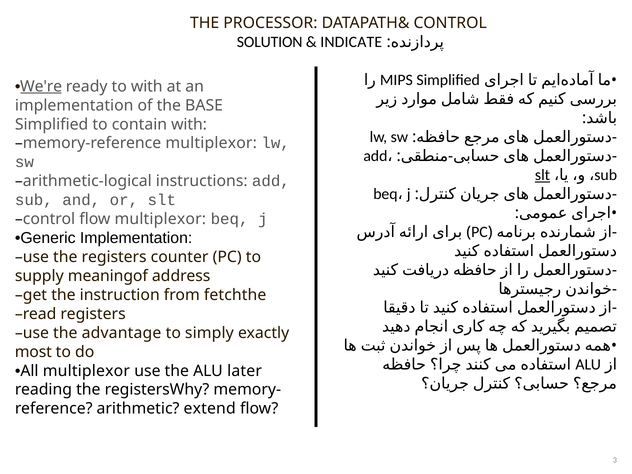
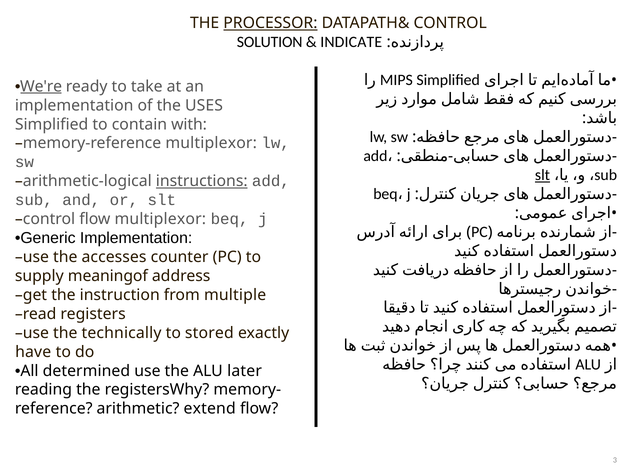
PROCESSOR underline: none -> present (270, 23)
to with: with -> take (147, 86)
BASE: BASE -> USES (204, 105)
instructions underline: none -> present (202, 181)
the registers: registers -> accesses (114, 257)
fetchthe: fetchthe -> multiple (235, 295)
advantage: advantage -> technically (122, 333)
simply: simply -> stored (209, 333)
most: most -> have (33, 352)
All multiplexor: multiplexor -> determined (86, 371)
